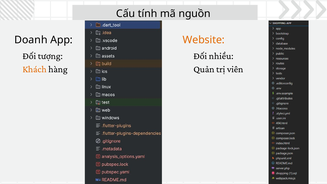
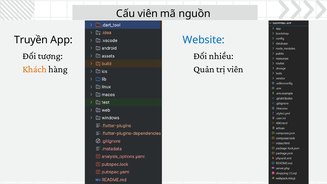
Cấu tính: tính -> viên (148, 14)
Doanh: Doanh -> Truyền (31, 40)
Website colour: orange -> blue (204, 40)
